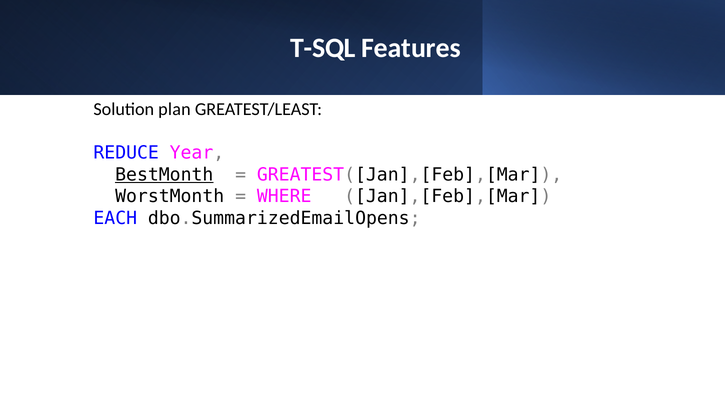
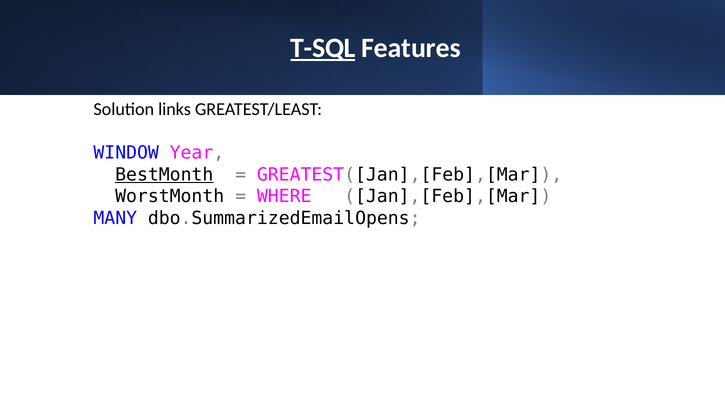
T-SQL underline: none -> present (323, 48)
plan: plan -> links (175, 109)
REDUCE: REDUCE -> WINDOW (126, 153)
EACH: EACH -> MANY (115, 218)
